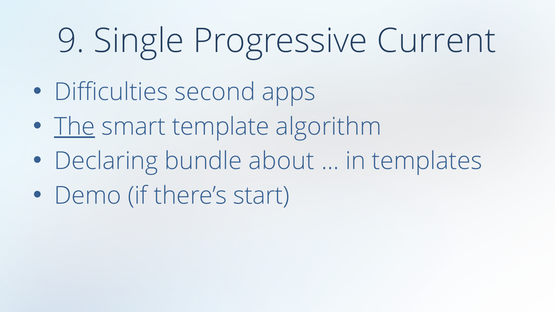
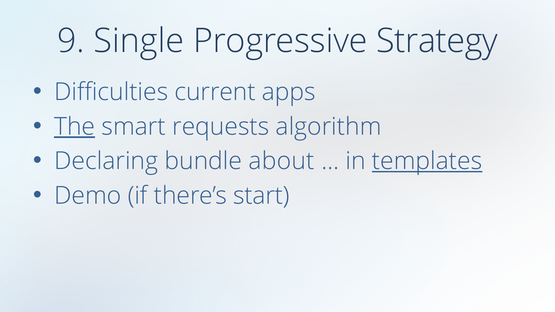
Current: Current -> Strategy (437, 41)
second: second -> current (215, 92)
template: template -> requests (221, 127)
templates underline: none -> present (427, 161)
